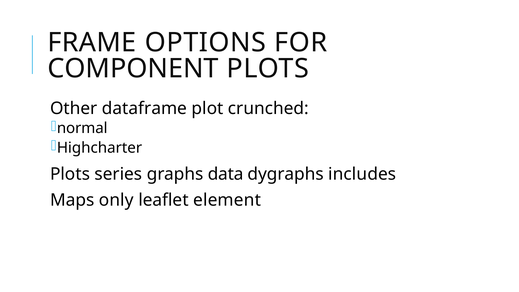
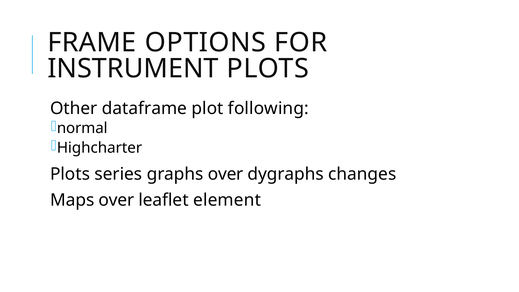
COMPONENT: COMPONENT -> INSTRUMENT (133, 69)
crunched: crunched -> following (268, 109)
graphs data: data -> over (226, 174)
includes: includes -> changes (362, 174)
Maps only: only -> over (116, 200)
